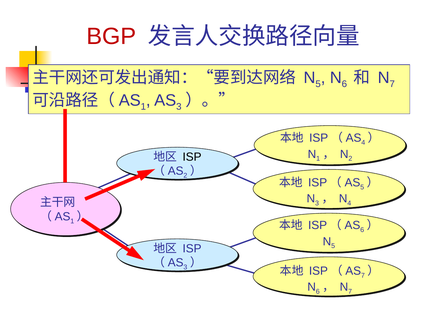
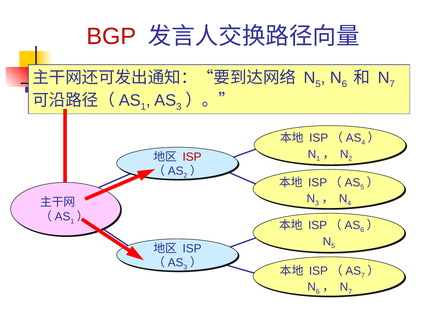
ISP colour: black -> red (192, 157)
